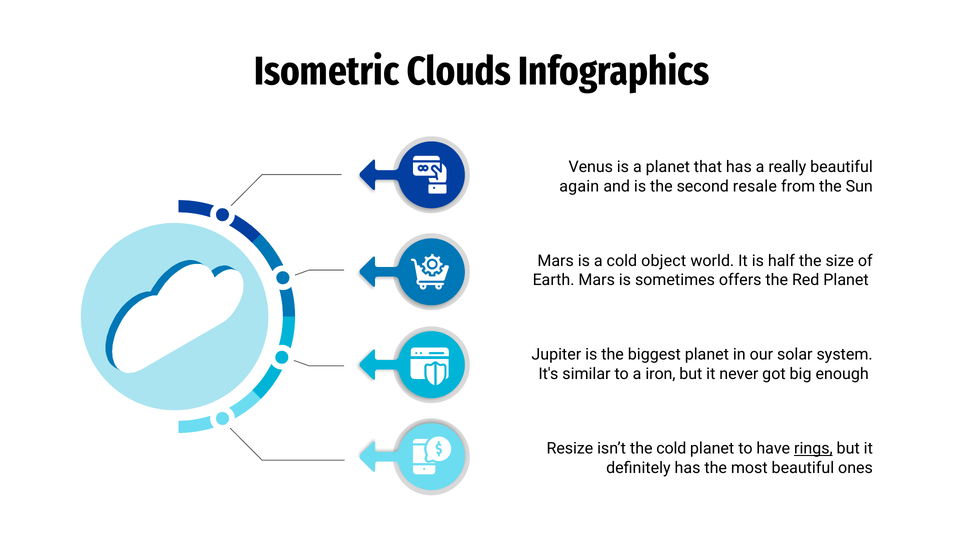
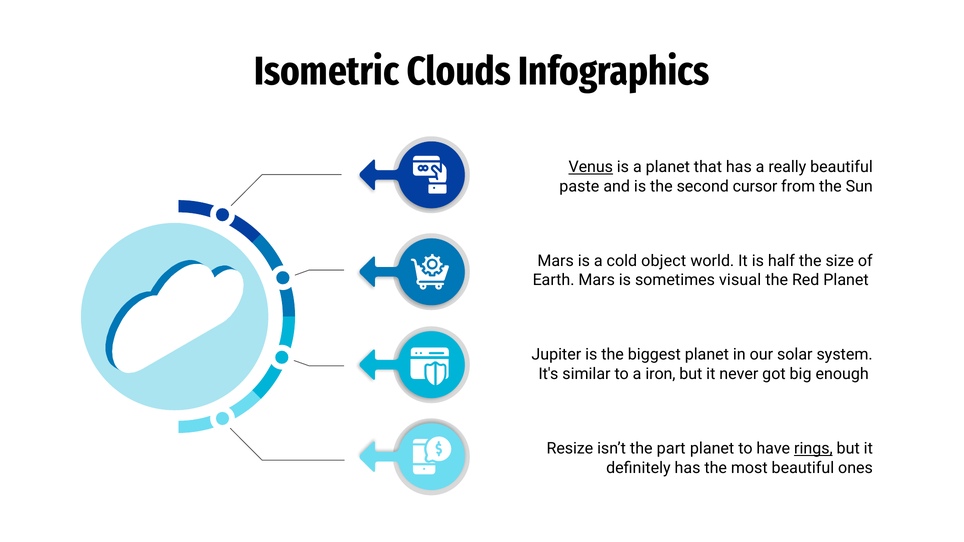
Venus underline: none -> present (591, 167)
again: again -> paste (579, 186)
resale: resale -> cursor (755, 186)
offers: offers -> visual (740, 280)
the cold: cold -> part (671, 449)
